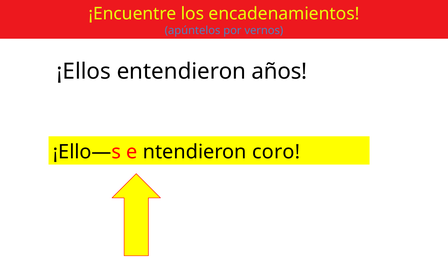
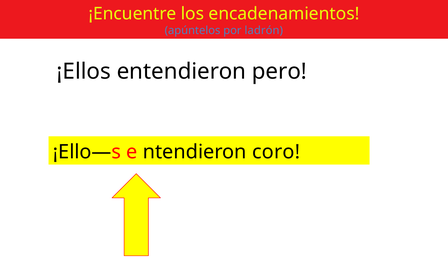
vernos: vernos -> ladrón (264, 31)
años: años -> pero (279, 71)
